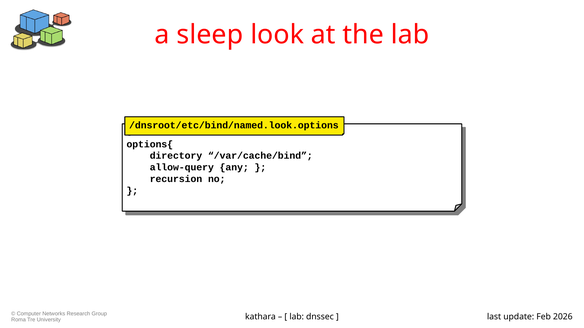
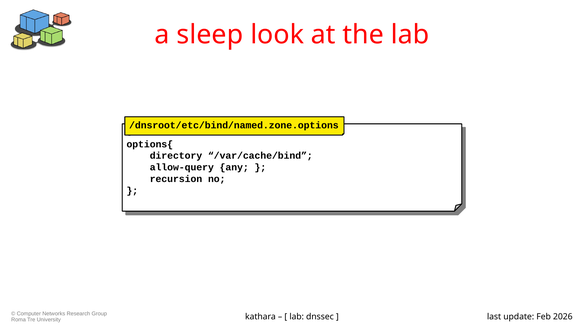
/dnsroot/etc/bind/named.look.options: /dnsroot/etc/bind/named.look.options -> /dnsroot/etc/bind/named.zone.options (234, 126)
